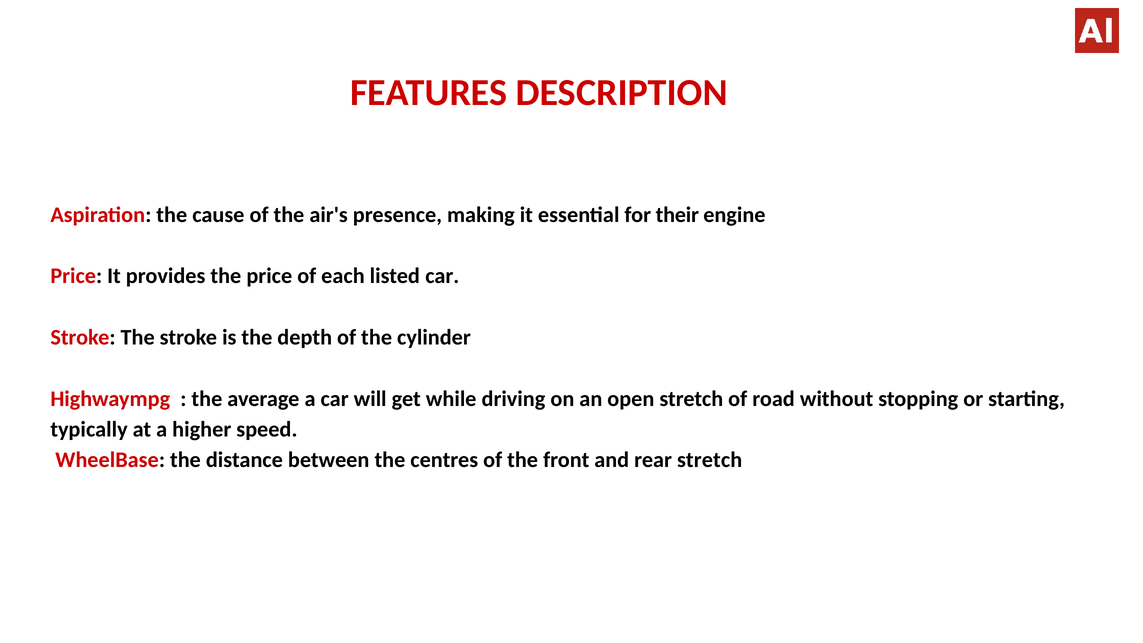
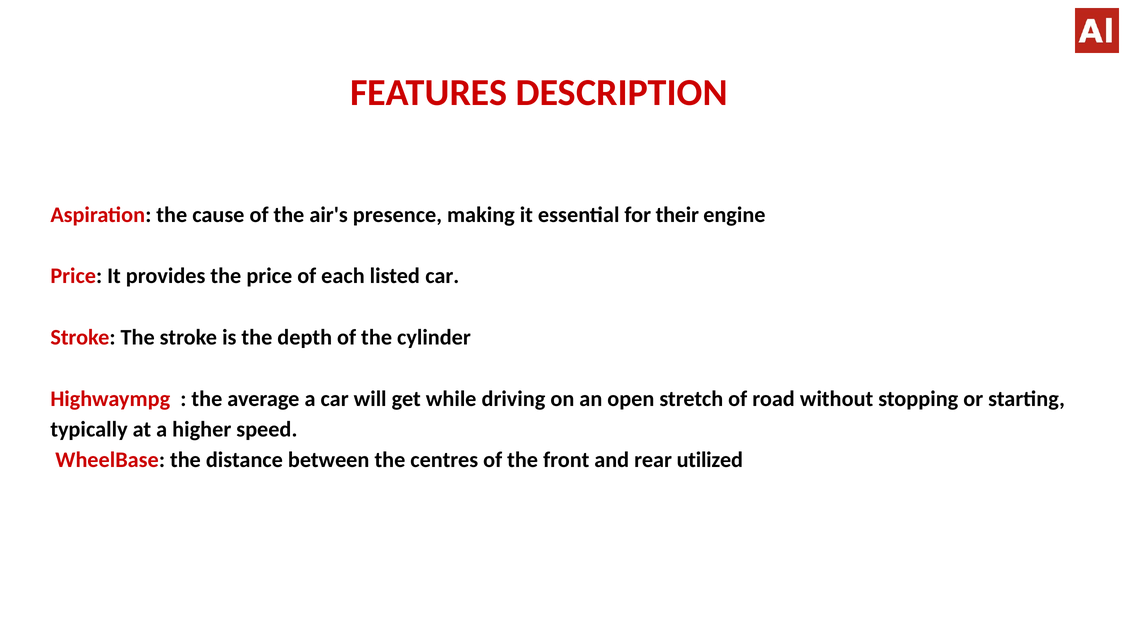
rear stretch: stretch -> utilized (710, 460)
